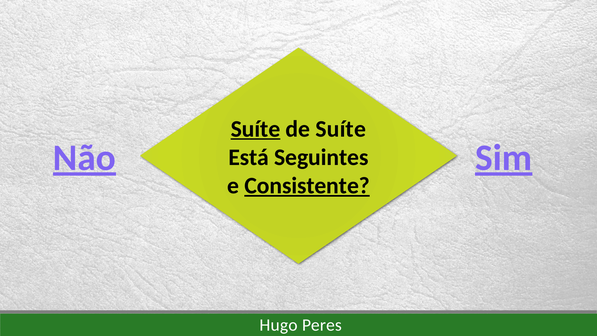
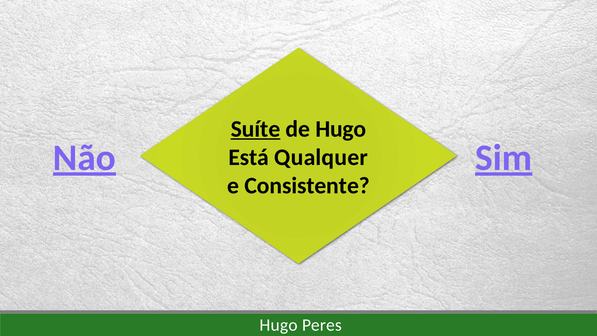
de Suíte: Suíte -> Hugo (341, 129)
Seguintes: Seguintes -> Qualquer (321, 157)
Consistente underline: present -> none (307, 186)
